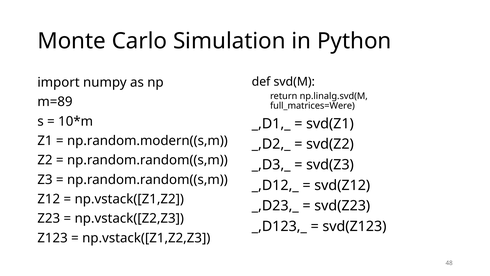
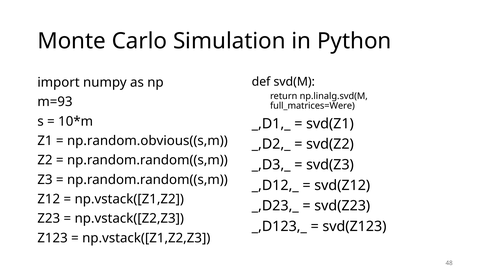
m=89: m=89 -> m=93 (55, 102)
np.random.modern((s,m: np.random.modern((s,m -> np.random.obvious((s,m (147, 141)
